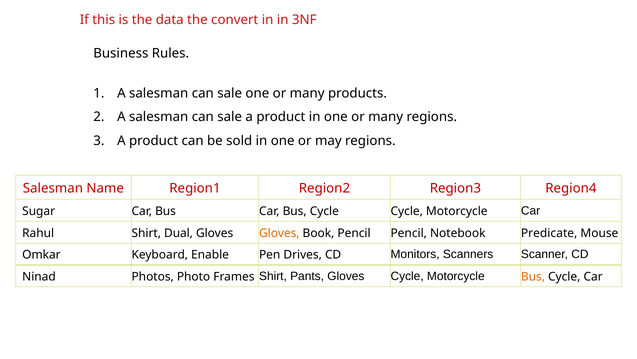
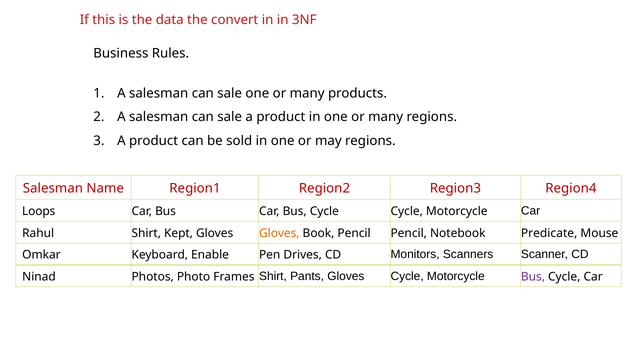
Sugar: Sugar -> Loops (39, 211)
Dual: Dual -> Kept (179, 233)
Bus colour: orange -> purple (533, 276)
